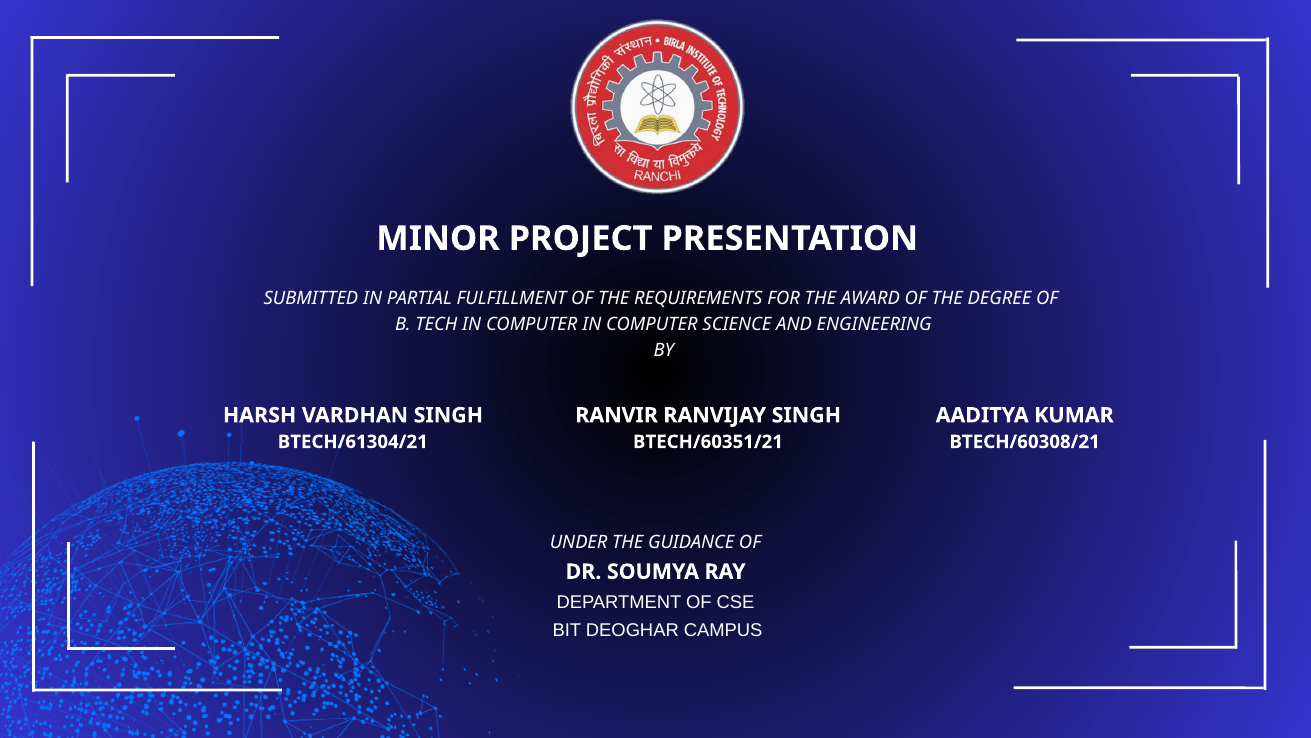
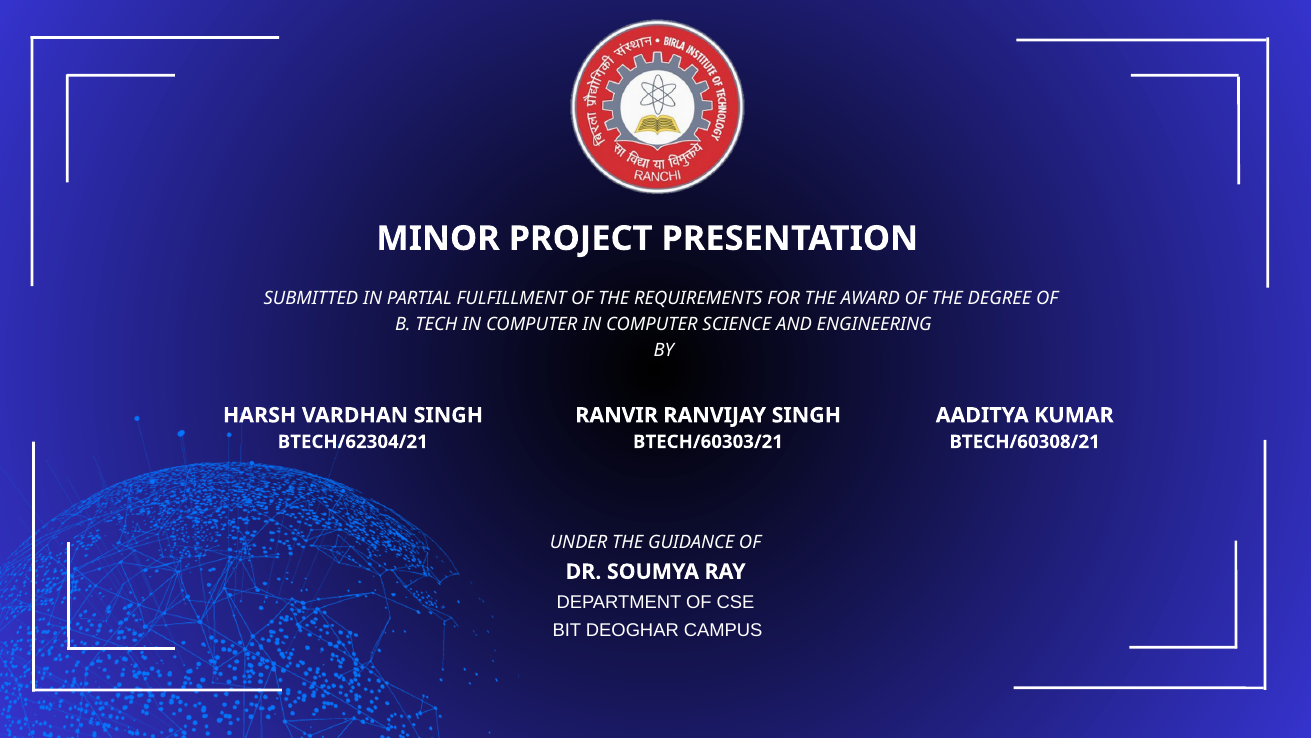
BTECH/61304/21: BTECH/61304/21 -> BTECH/62304/21 (353, 442)
BTECH/60351/21: BTECH/60351/21 -> BTECH/60303/21 (708, 442)
